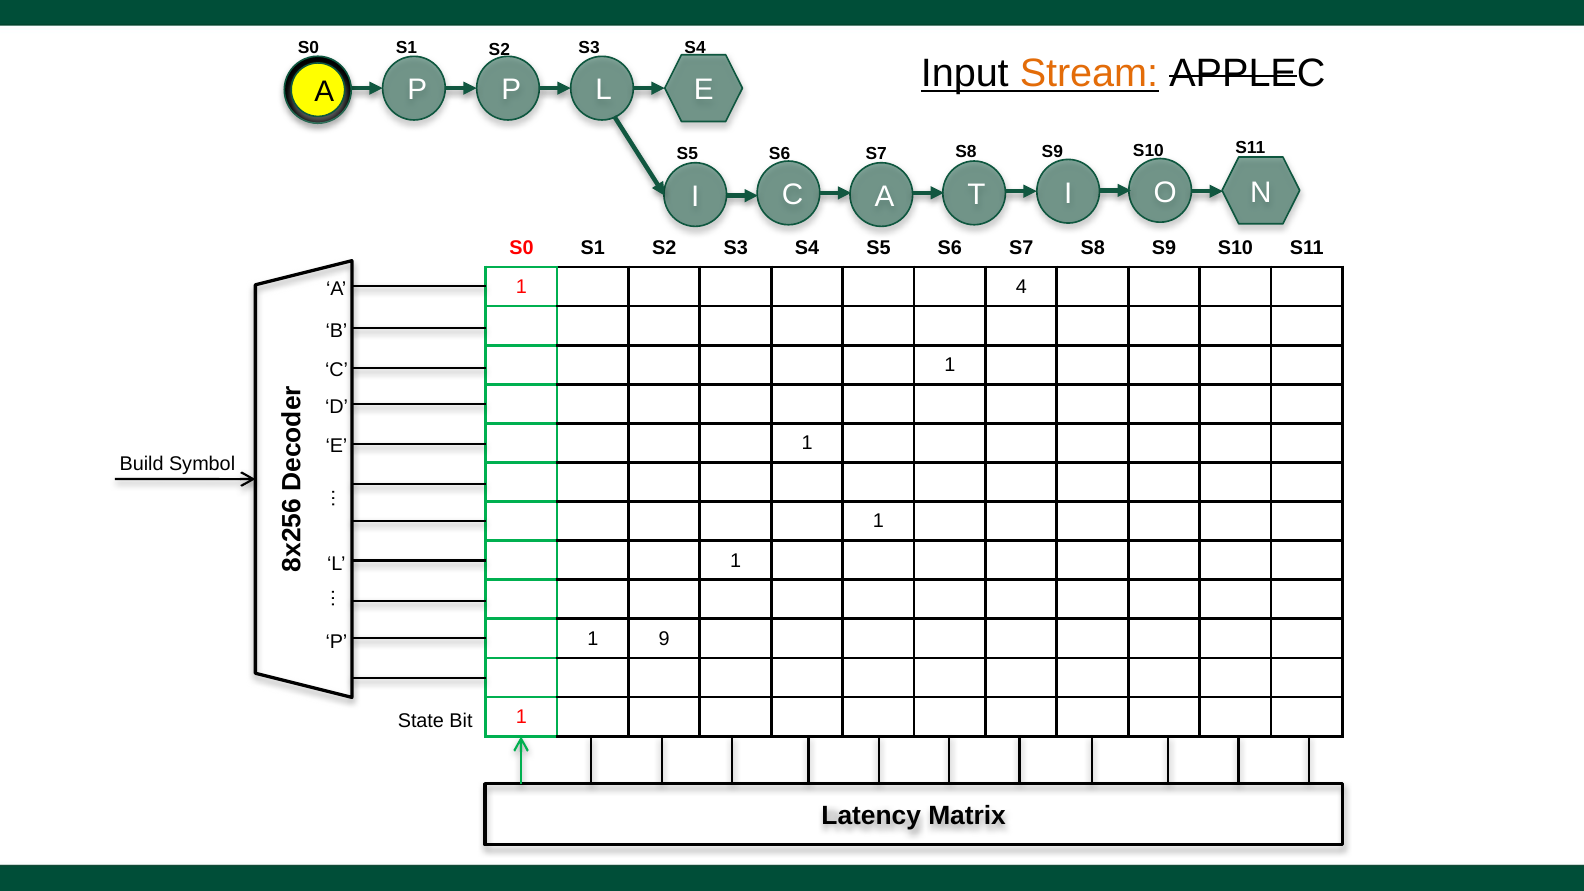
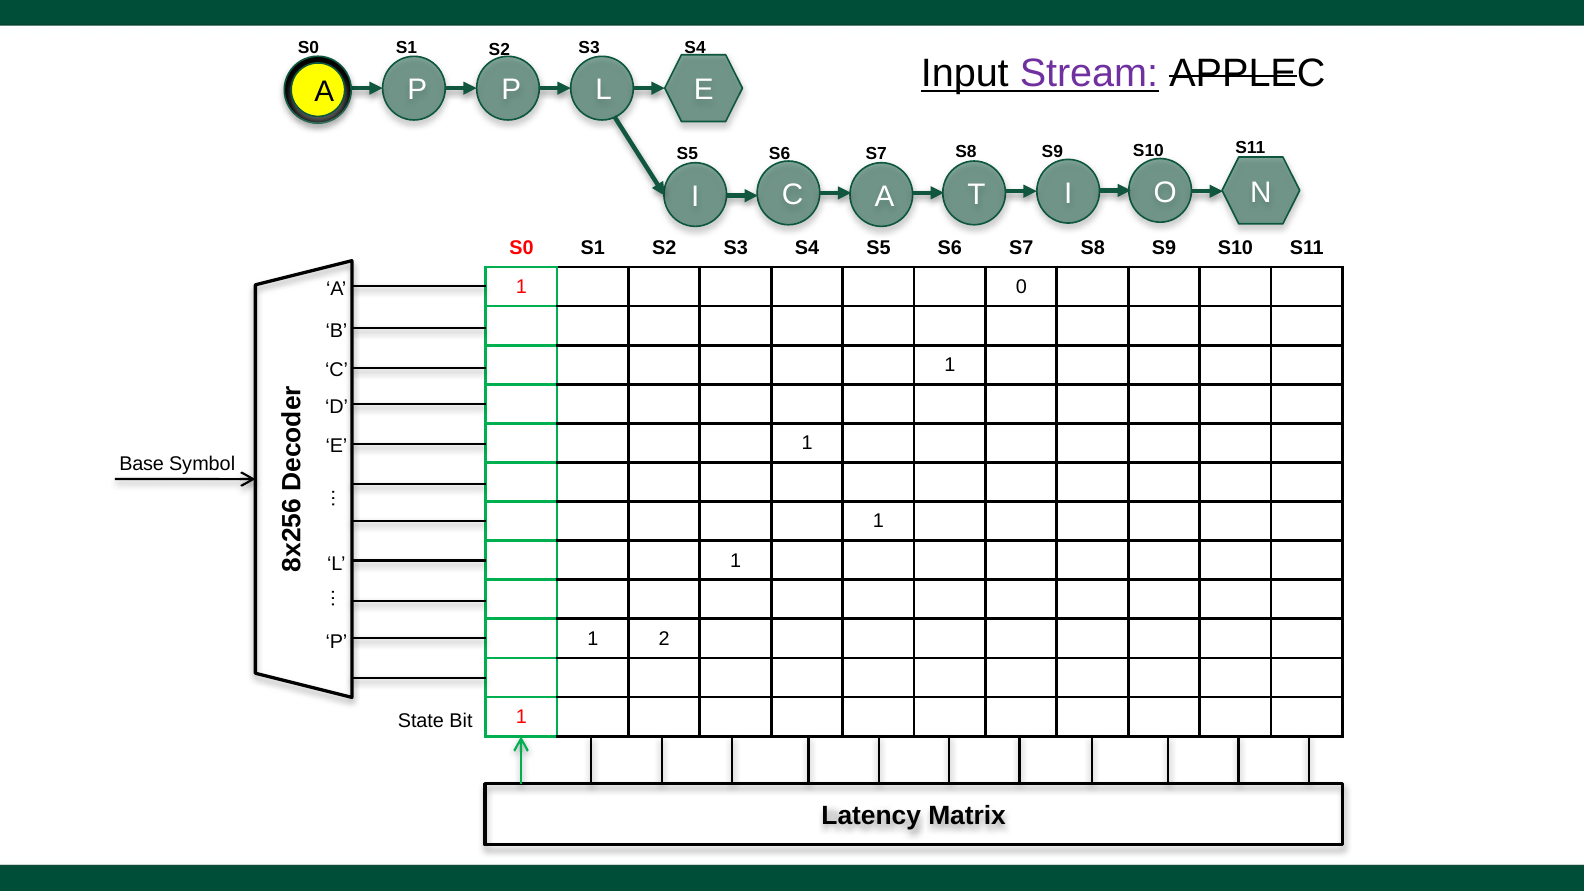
Stream colour: orange -> purple (1089, 73)
4: 4 -> 0 (1021, 287)
Build: Build -> Base (142, 464)
1 9: 9 -> 2 (664, 639)
